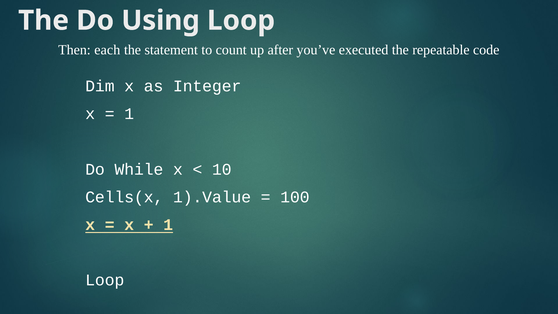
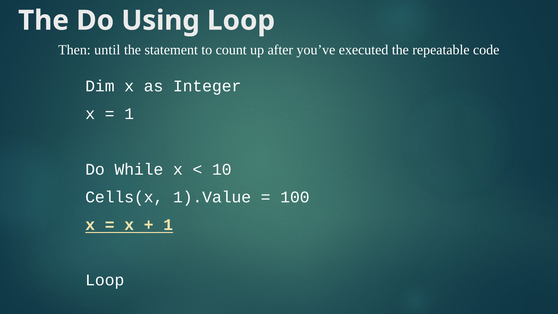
each: each -> until (107, 50)
